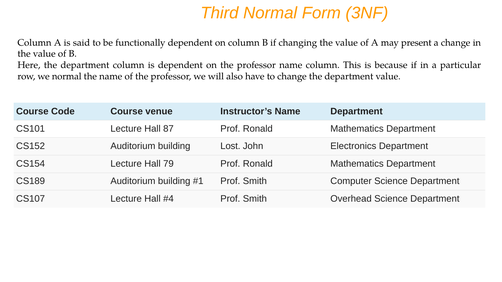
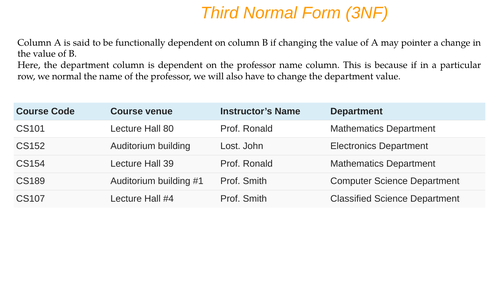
present: present -> pointer (416, 43)
87: 87 -> 80 (168, 129)
79: 79 -> 39 (168, 164)
Overhead: Overhead -> Classified (351, 199)
